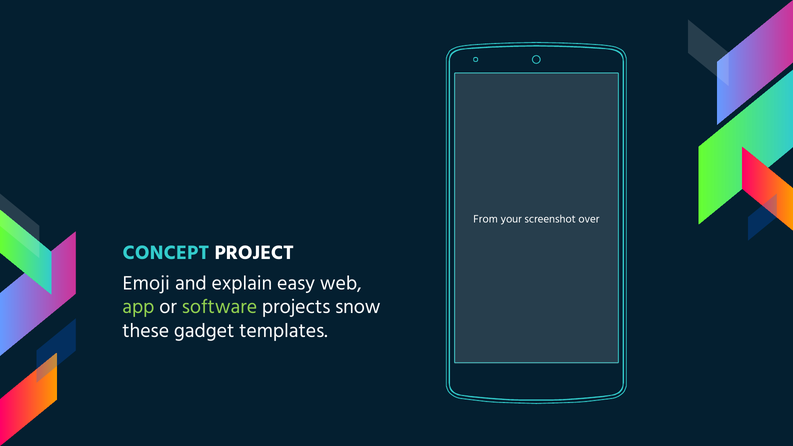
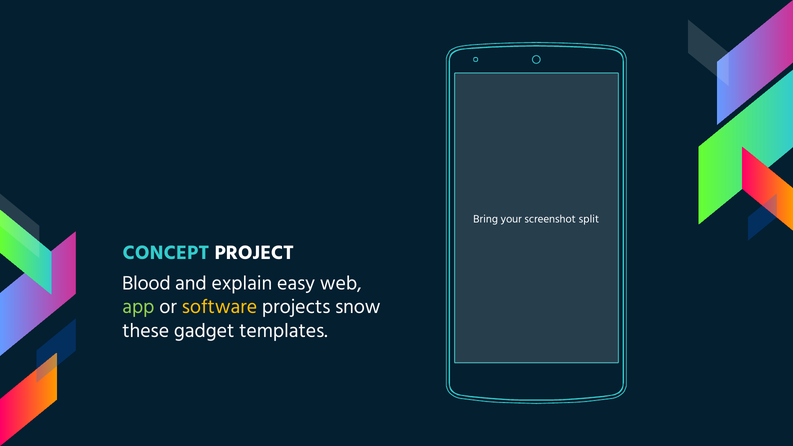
From: From -> Bring (486, 219)
over: over -> split (589, 219)
Emoji: Emoji -> Blood (146, 283)
software colour: light green -> yellow (219, 307)
